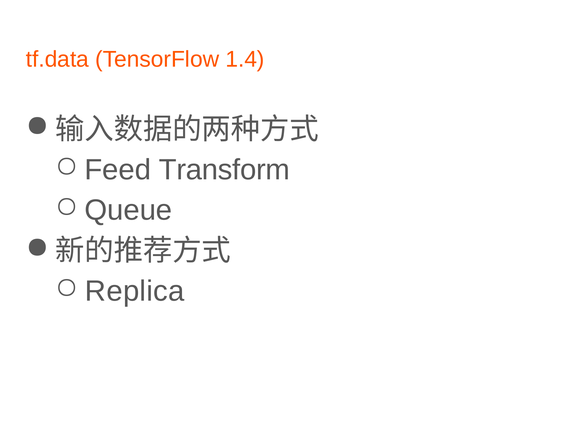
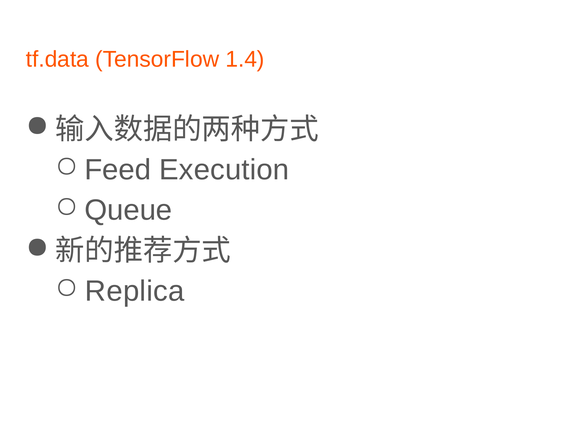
Transform: Transform -> Execution (224, 170)
